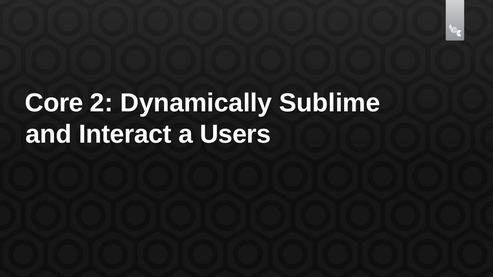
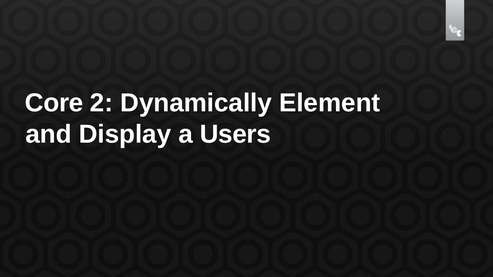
Sublime: Sublime -> Element (330, 103)
Interact: Interact -> Display (125, 134)
